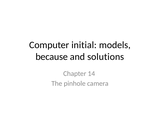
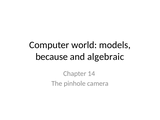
initial: initial -> world (84, 45)
solutions: solutions -> algebraic (106, 57)
